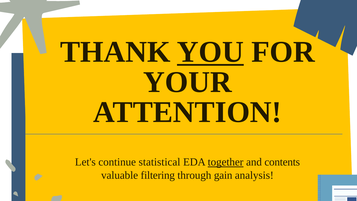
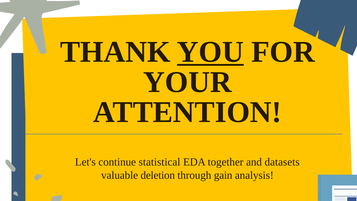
together underline: present -> none (226, 162)
contents: contents -> datasets (282, 162)
filtering: filtering -> deletion (158, 175)
